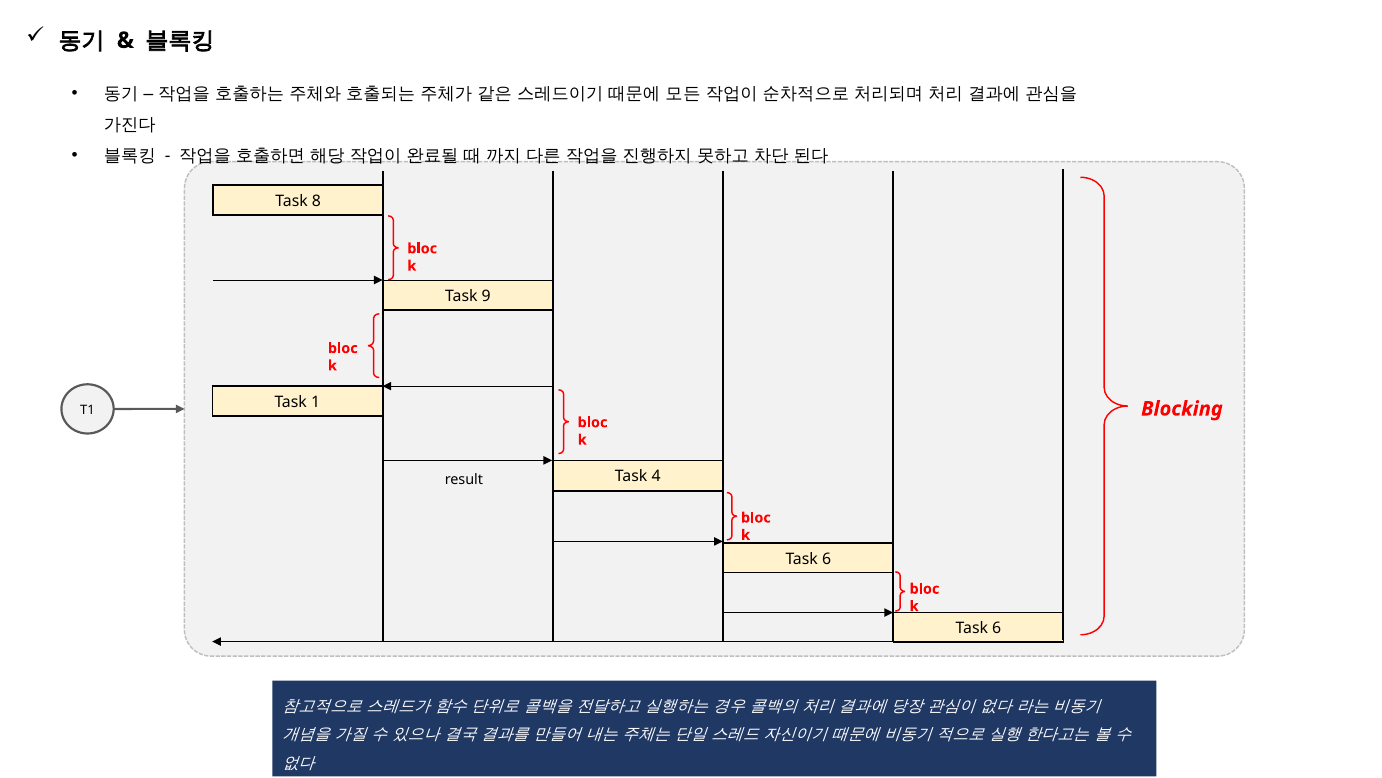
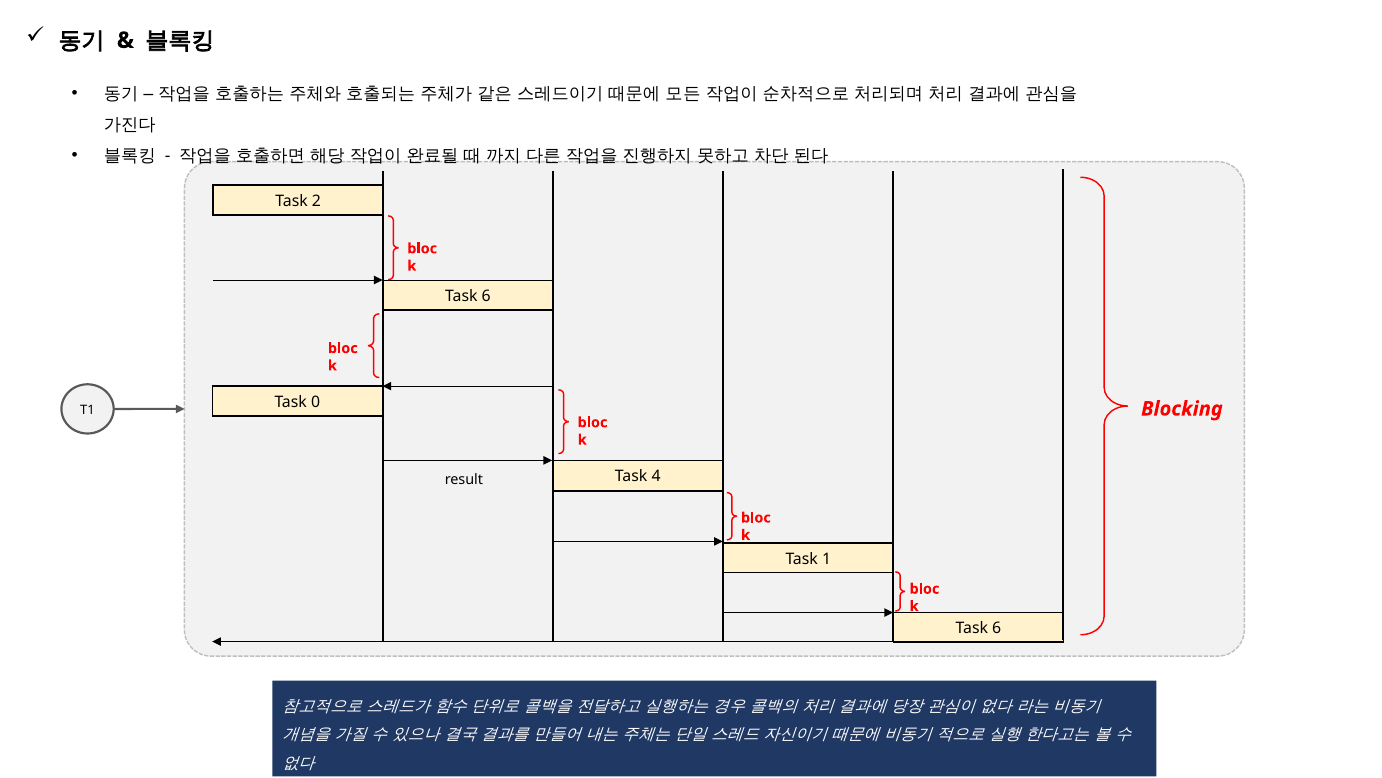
8: 8 -> 2 (316, 201)
9: 9 -> 6 (486, 296)
1: 1 -> 0 (316, 402)
6: 6 -> 1 (827, 559)
